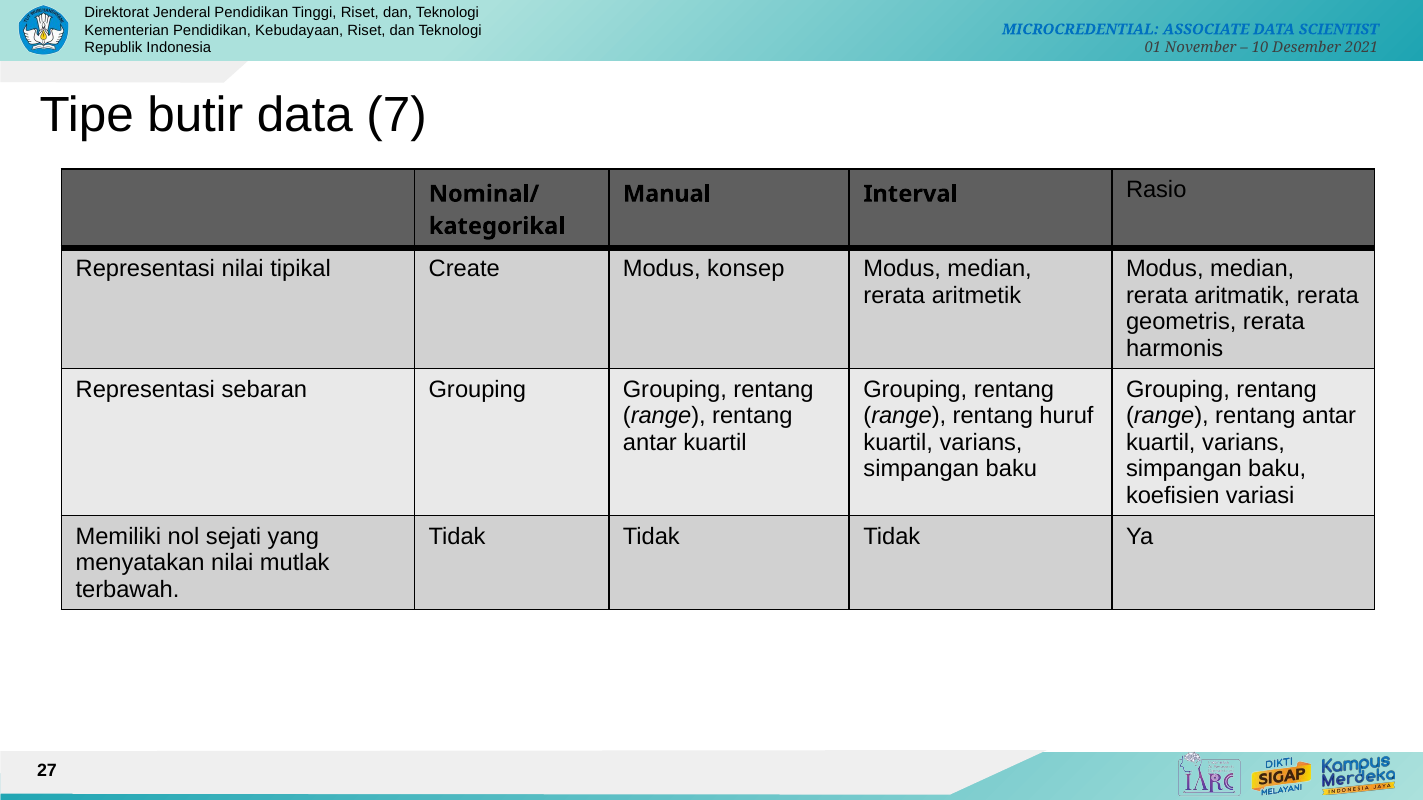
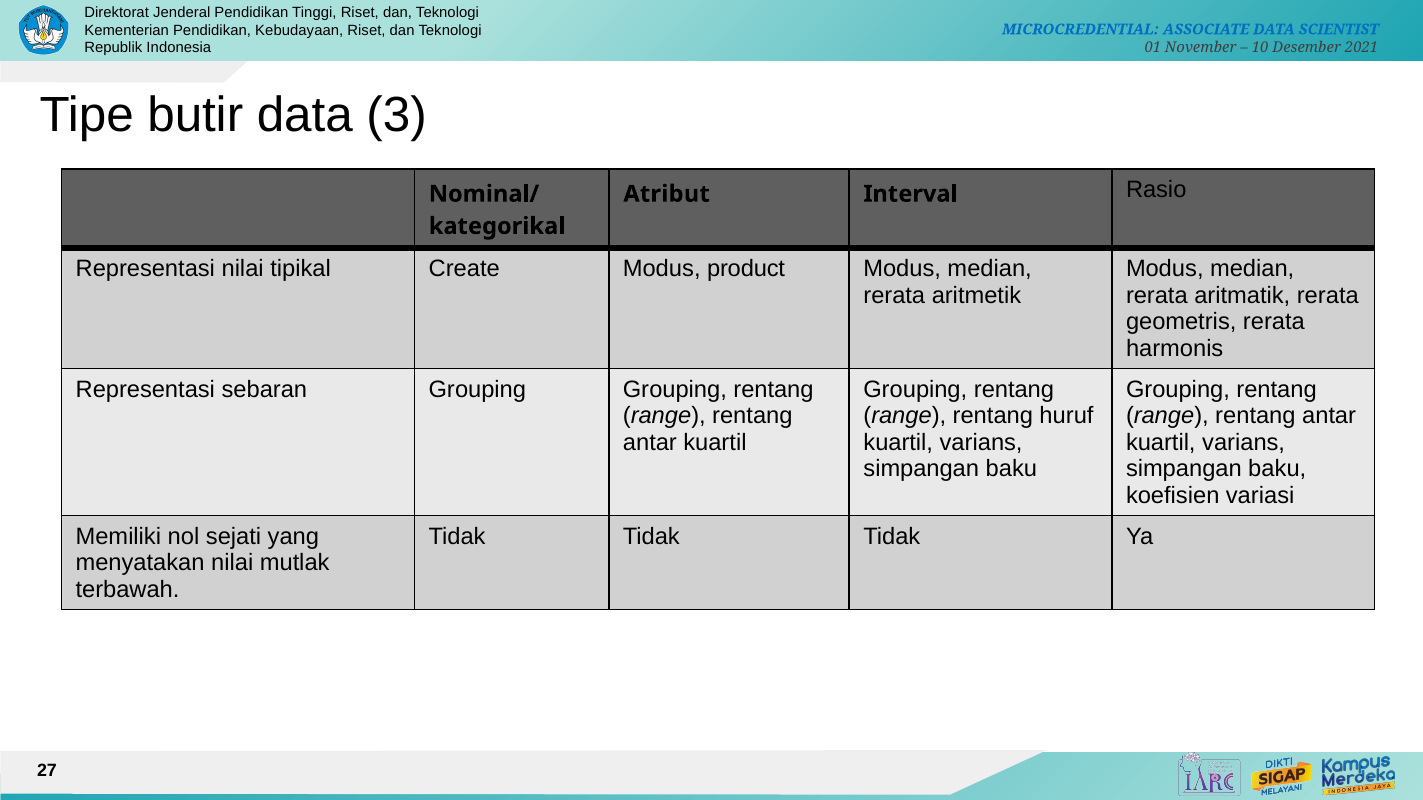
7: 7 -> 3 (397, 115)
Manual: Manual -> Atribut (667, 194)
konsep: konsep -> product (746, 269)
